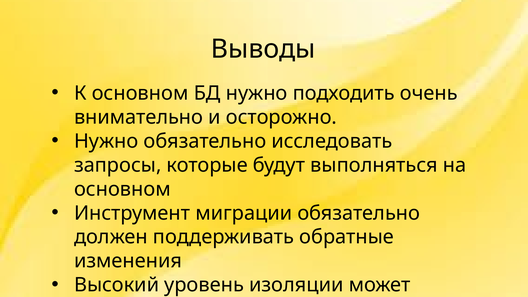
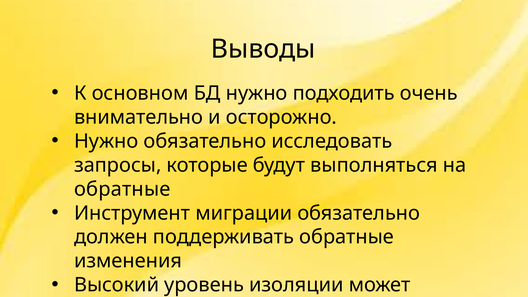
основном: основном -> обратные (122, 189)
